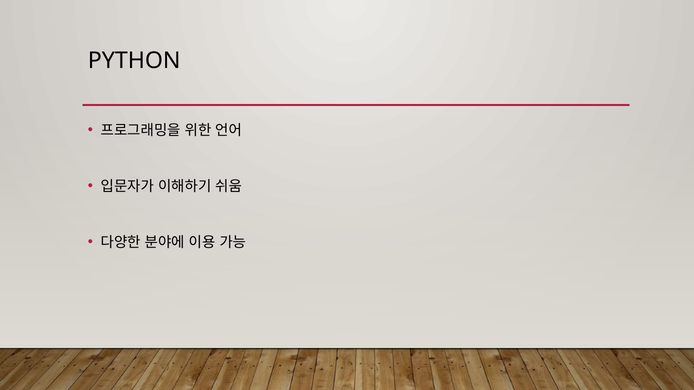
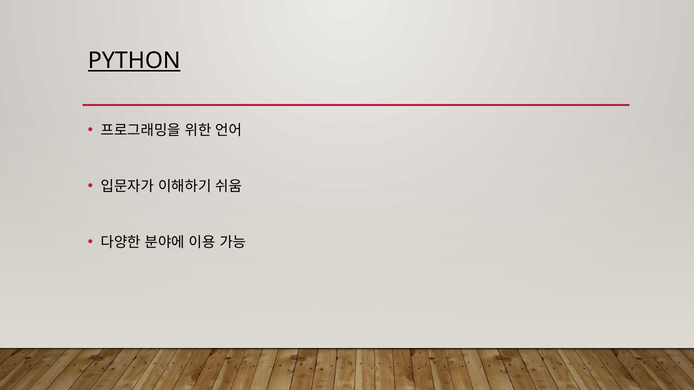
PYTHON underline: none -> present (134, 61)
